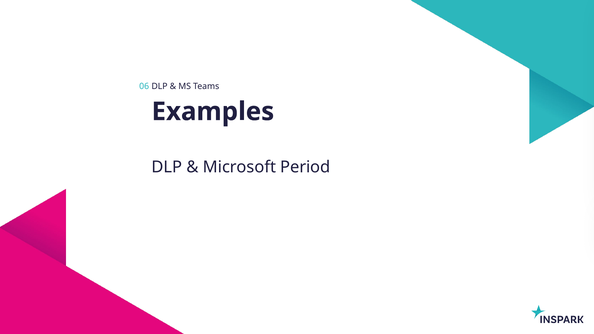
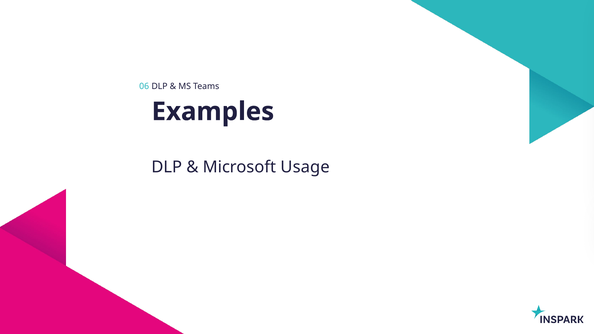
Period: Period -> Usage (305, 167)
